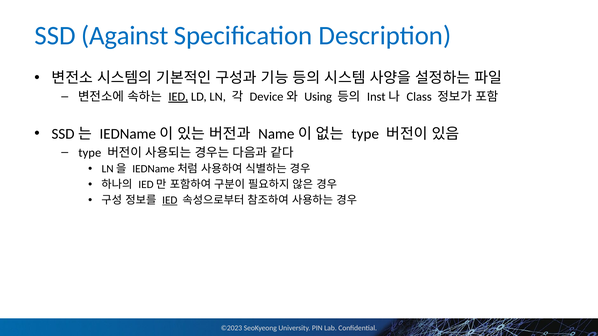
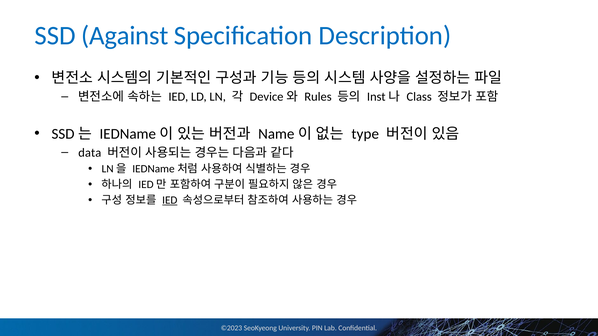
IED underline: present -> none (178, 97)
Using: Using -> Rules (318, 97)
type: type -> data (90, 153)
